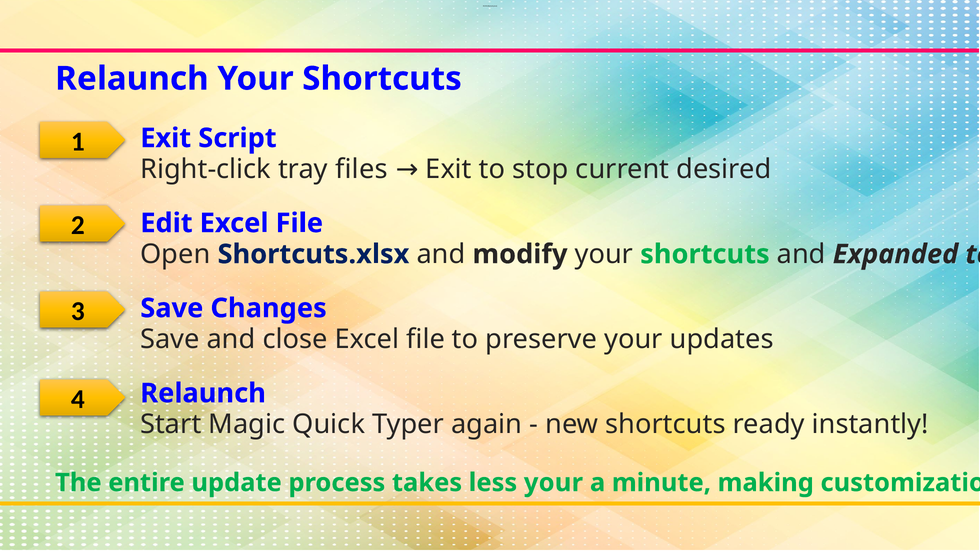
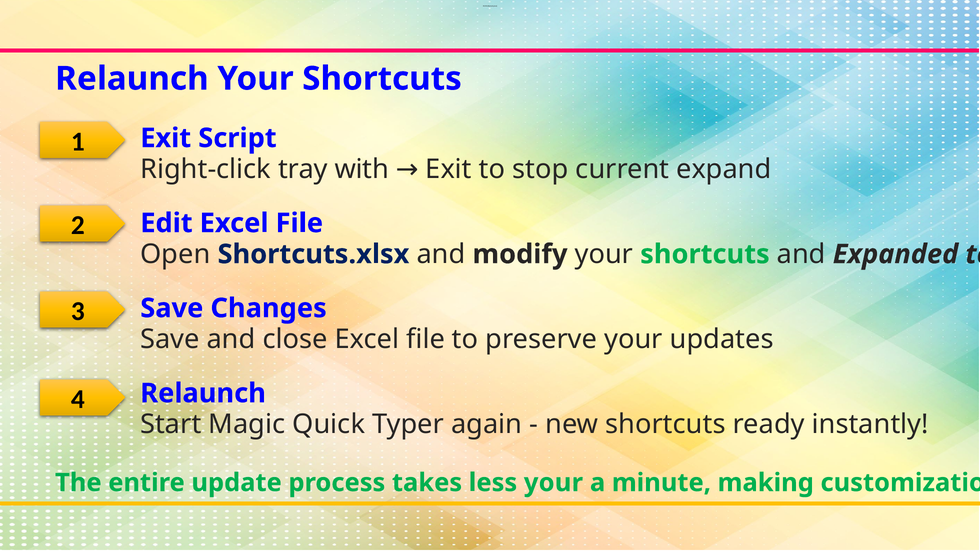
files: files -> with (362, 169)
desired: desired -> expand (724, 169)
